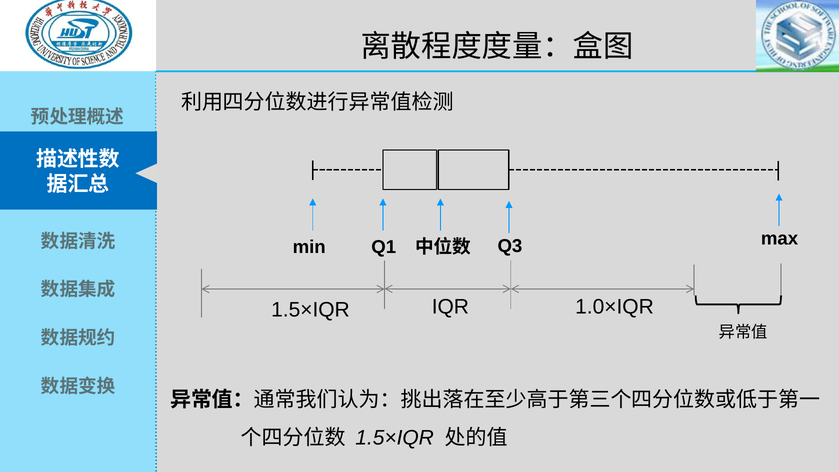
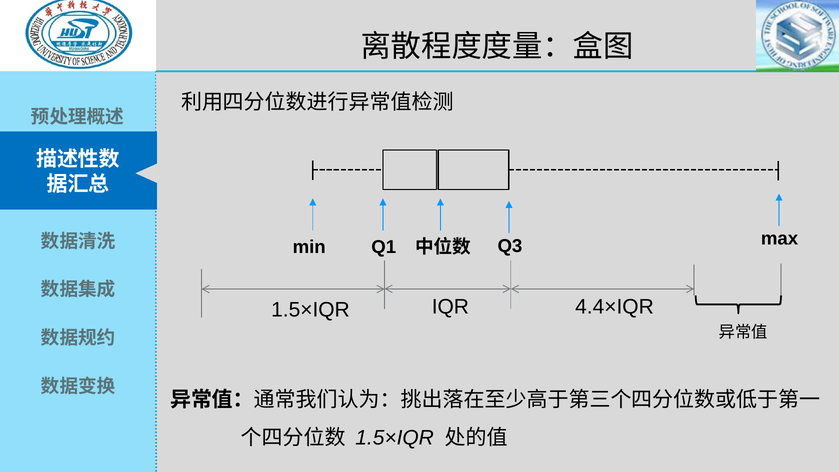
1.0×IQR: 1.0×IQR -> 4.4×IQR (614, 307)
